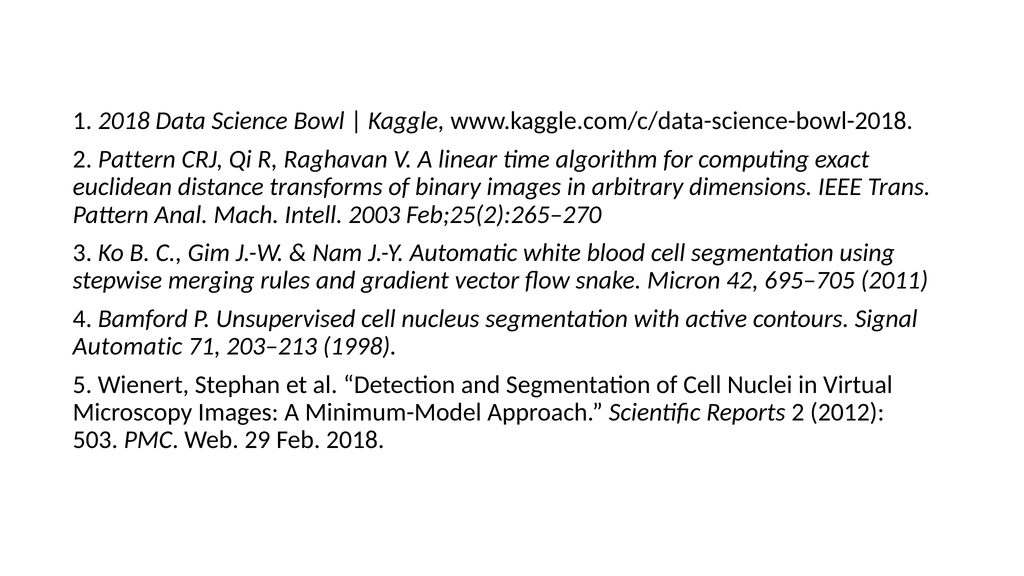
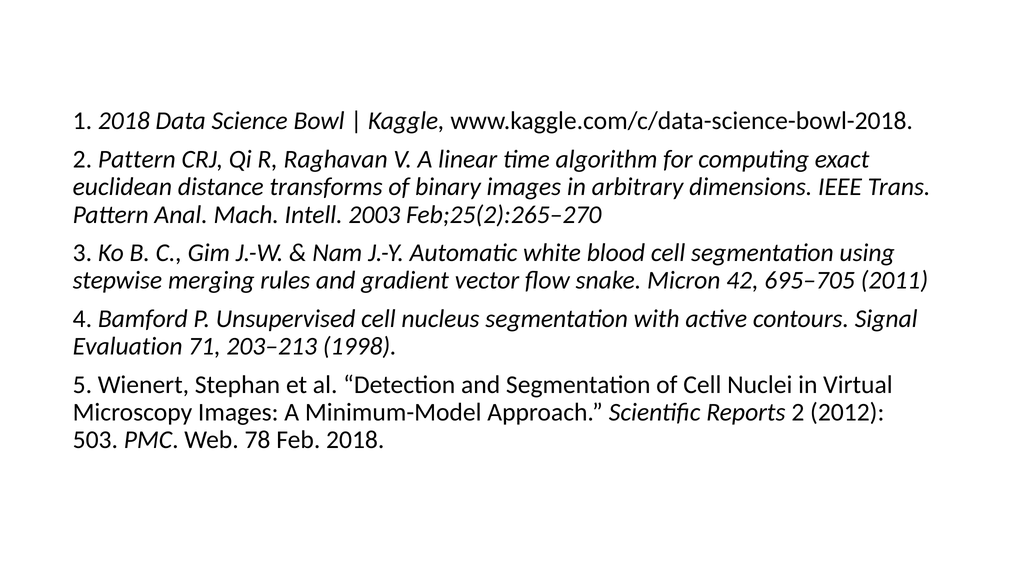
Automatic: Automatic -> Evaluation (128, 346)
29: 29 -> 78 (257, 440)
